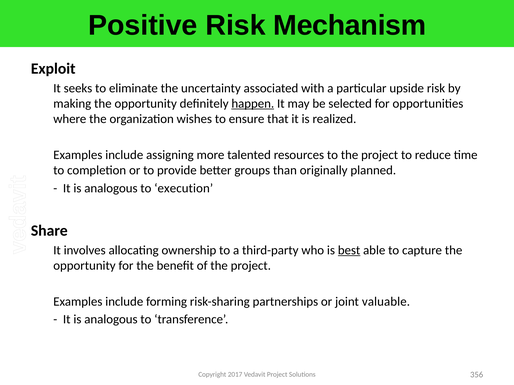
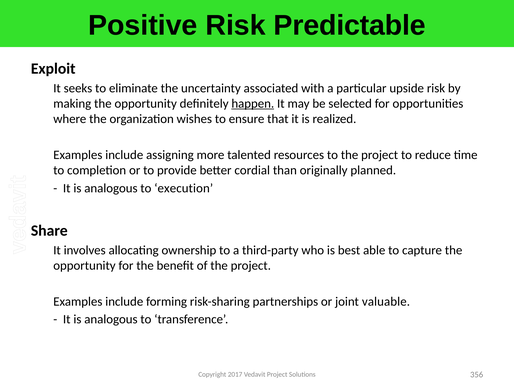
Mechanism: Mechanism -> Predictable (350, 26)
groups: groups -> cordial (252, 171)
best underline: present -> none (349, 250)
